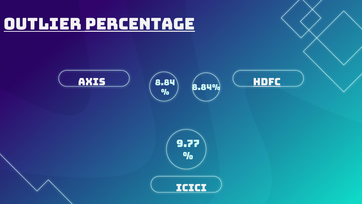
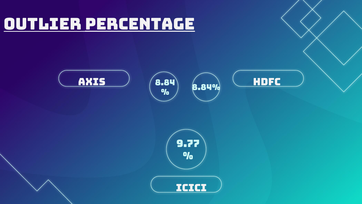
HDFC underline: present -> none (267, 82)
